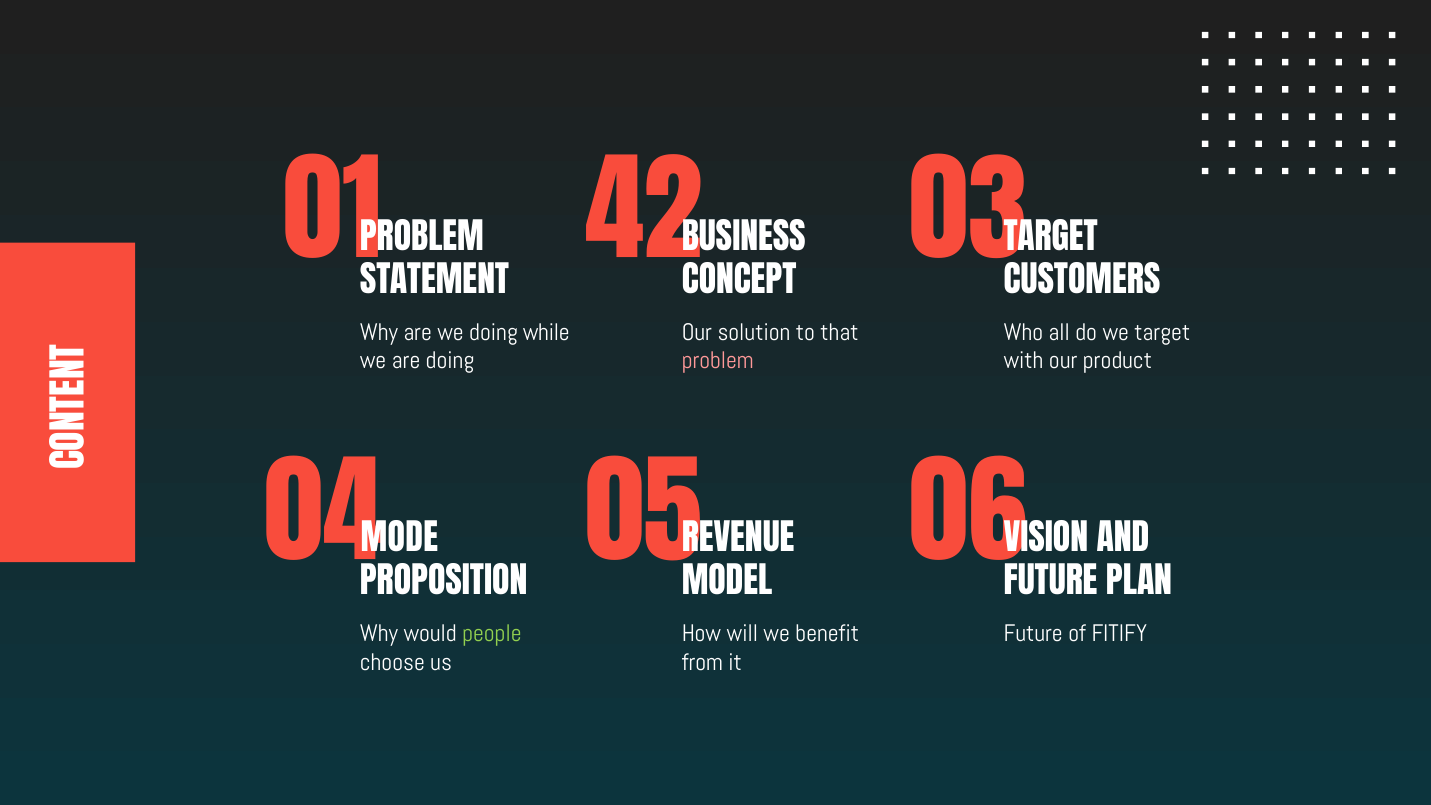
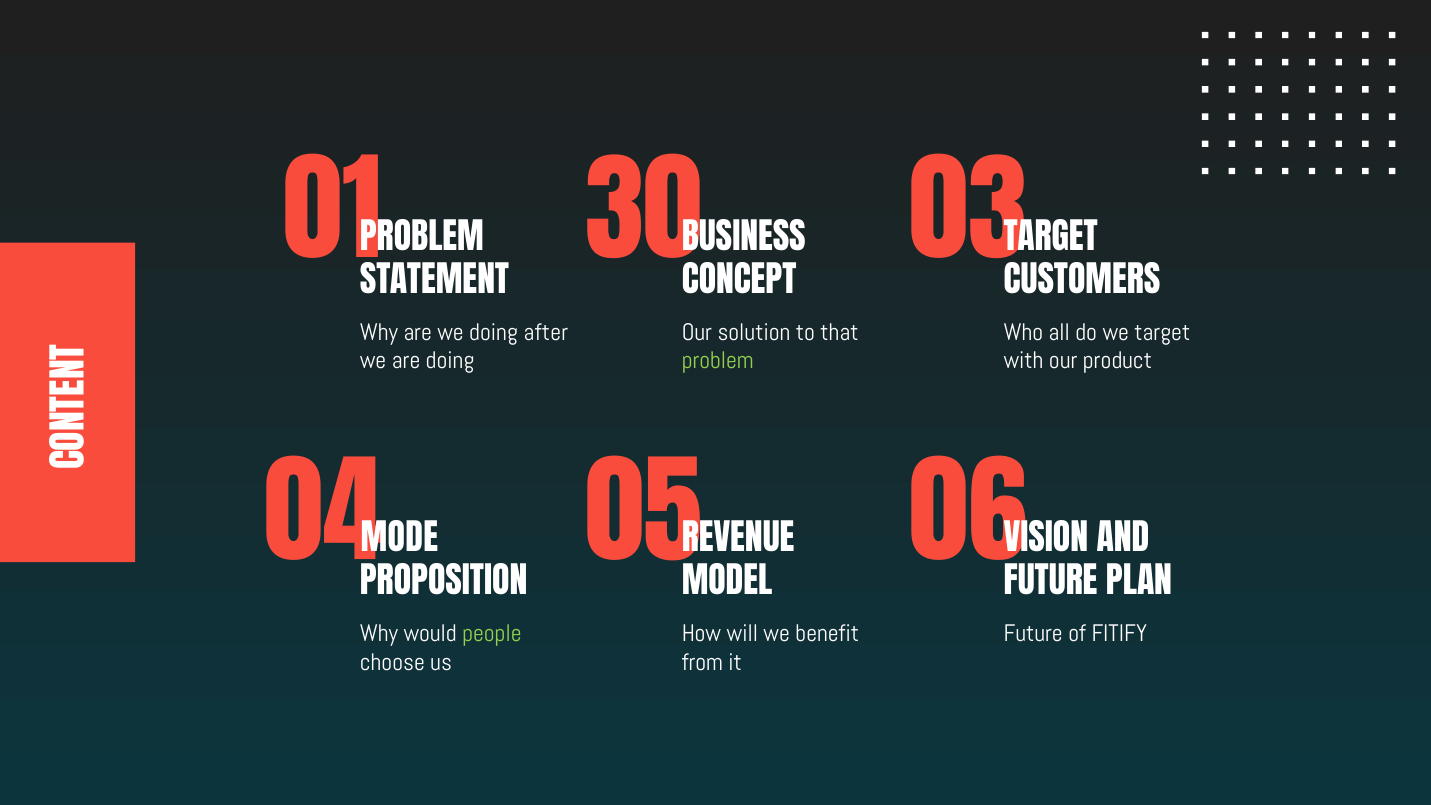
42: 42 -> 30 (644, 218)
while: while -> after (546, 332)
problem colour: pink -> light green (718, 361)
